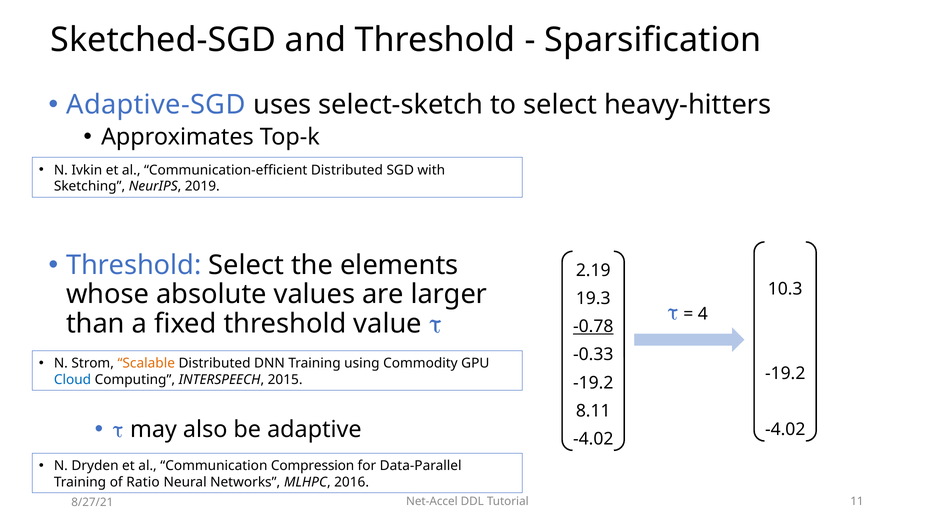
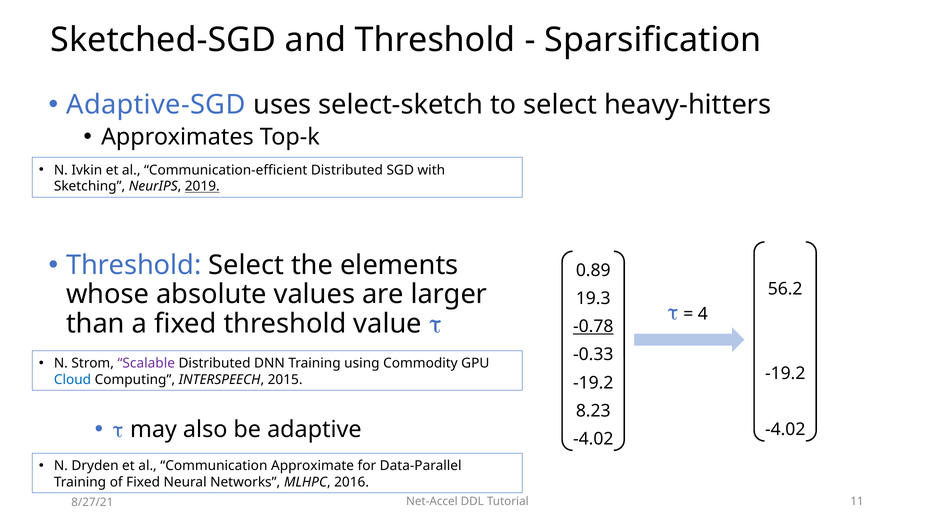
2019 underline: none -> present (202, 186)
2.19: 2.19 -> 0.89 (593, 270)
10.3: 10.3 -> 56.2 (785, 289)
Scalable colour: orange -> purple (146, 363)
8.11: 8.11 -> 8.23 (593, 411)
Compression: Compression -> Approximate (313, 466)
of Ratio: Ratio -> Fixed (143, 482)
